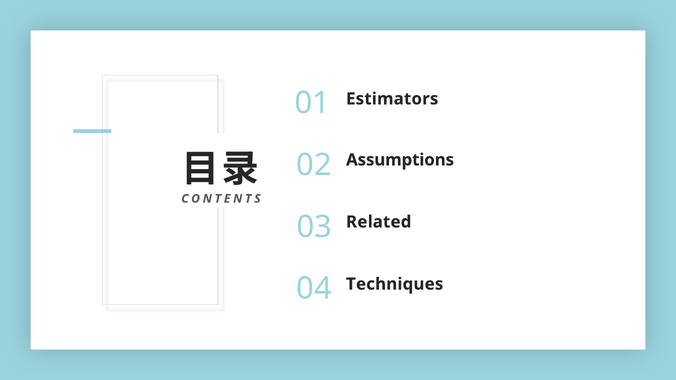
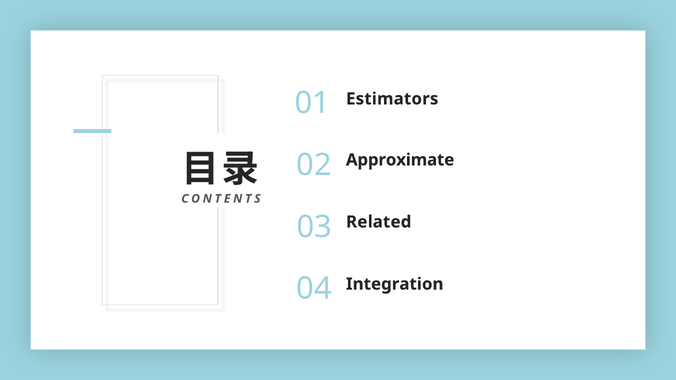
Assumptions: Assumptions -> Approximate (400, 160)
Techniques: Techniques -> Integration (395, 284)
